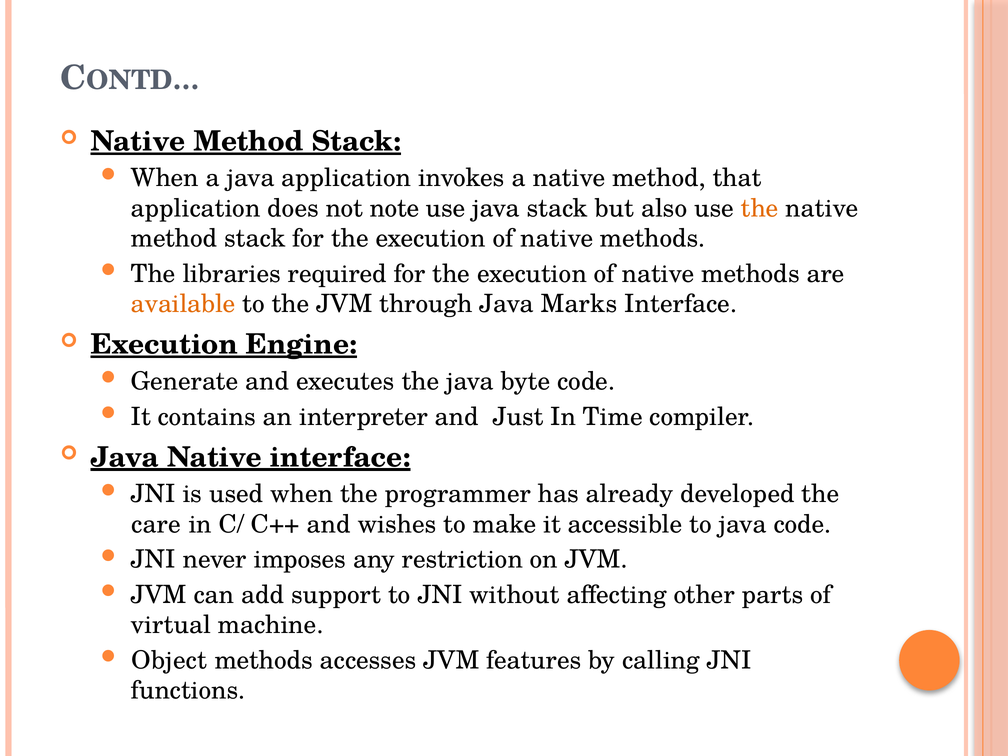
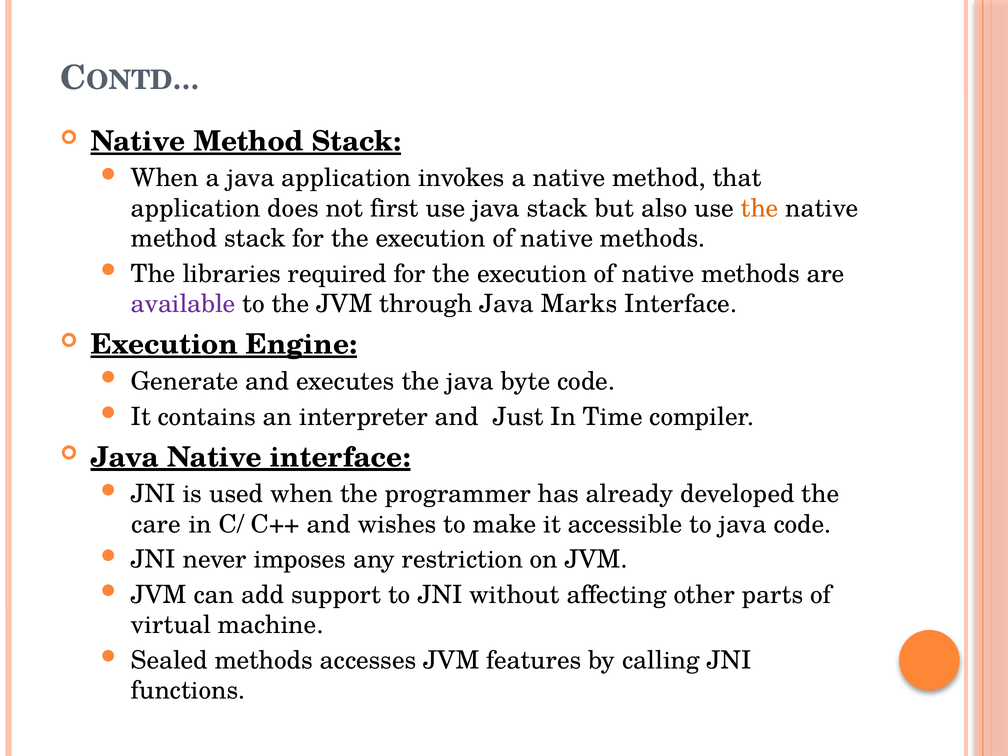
note: note -> first (394, 208)
available colour: orange -> purple (183, 304)
Object: Object -> Sealed (169, 660)
